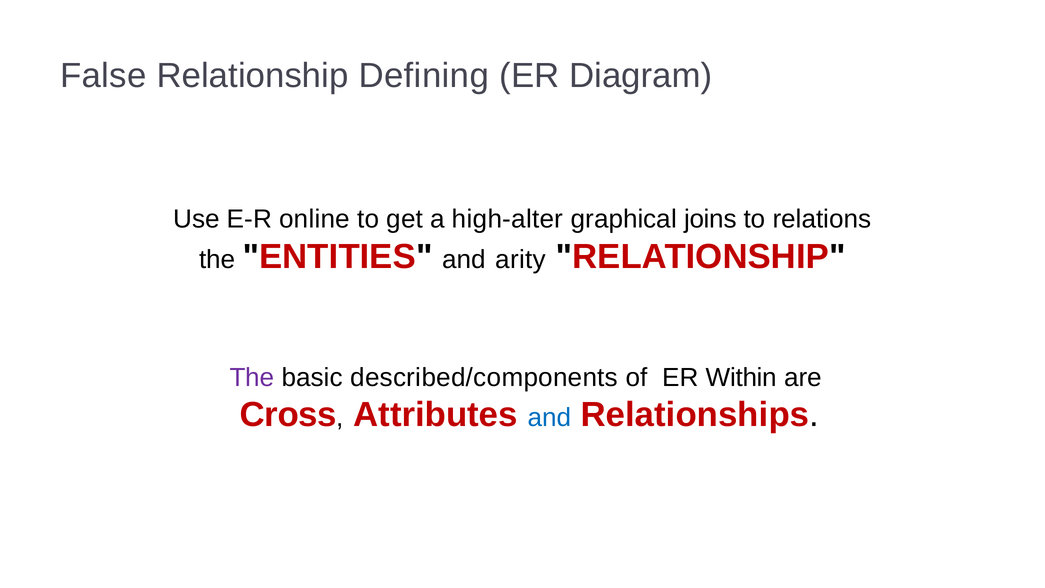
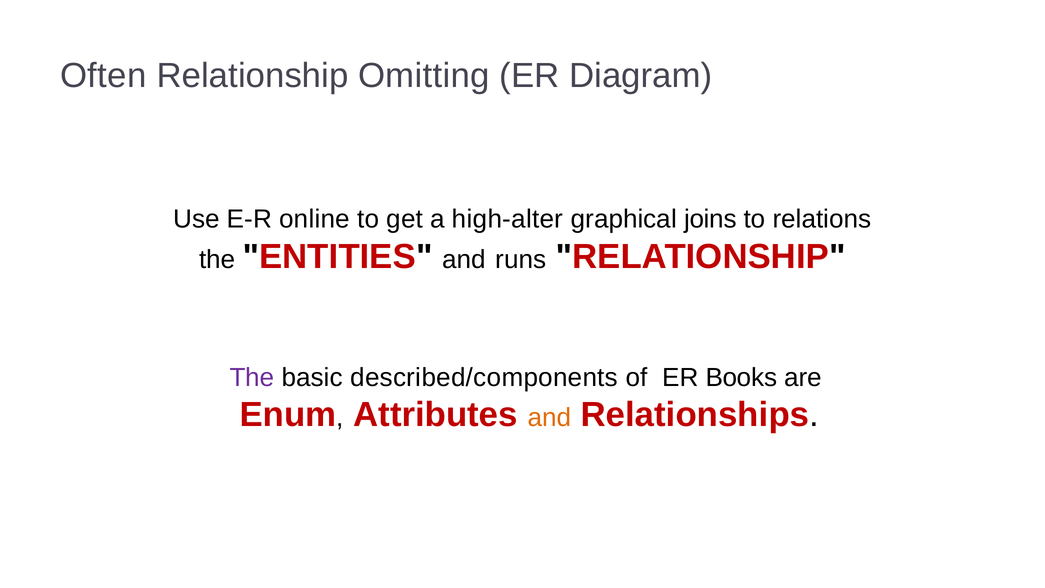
False: False -> Often (103, 76)
Defining: Defining -> Omitting (424, 76)
arity: arity -> runs (521, 259)
Within: Within -> Books (741, 377)
Cross: Cross -> Enum (288, 415)
and colour: blue -> orange (549, 417)
